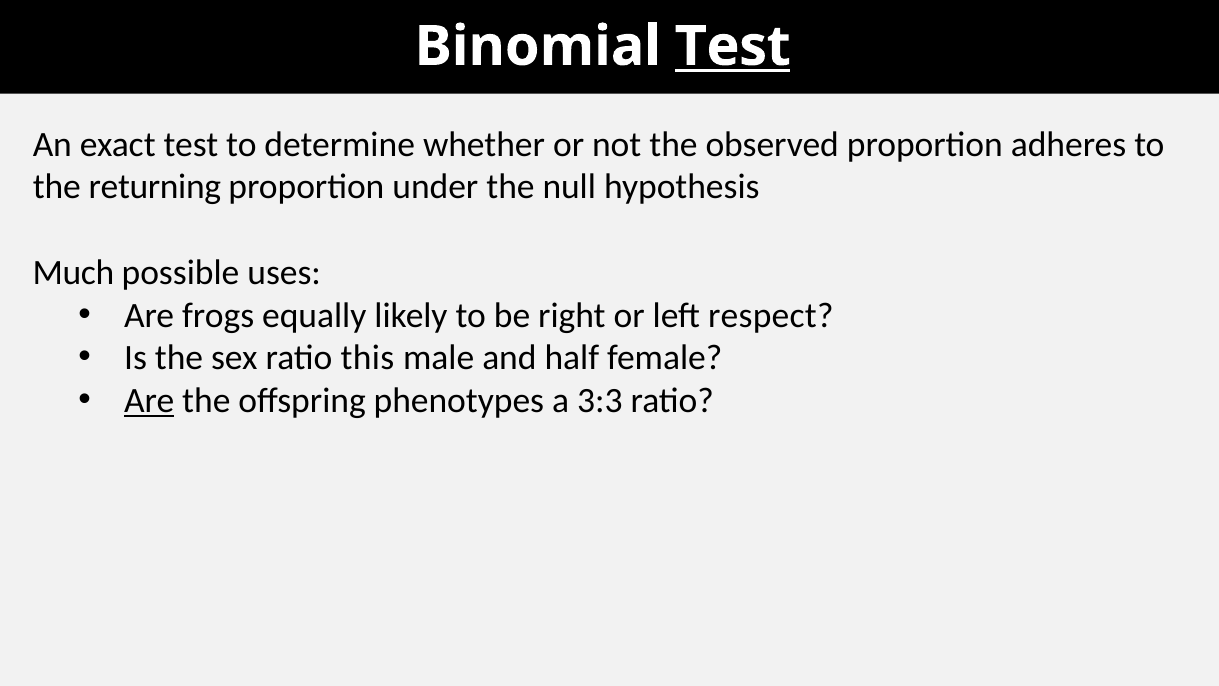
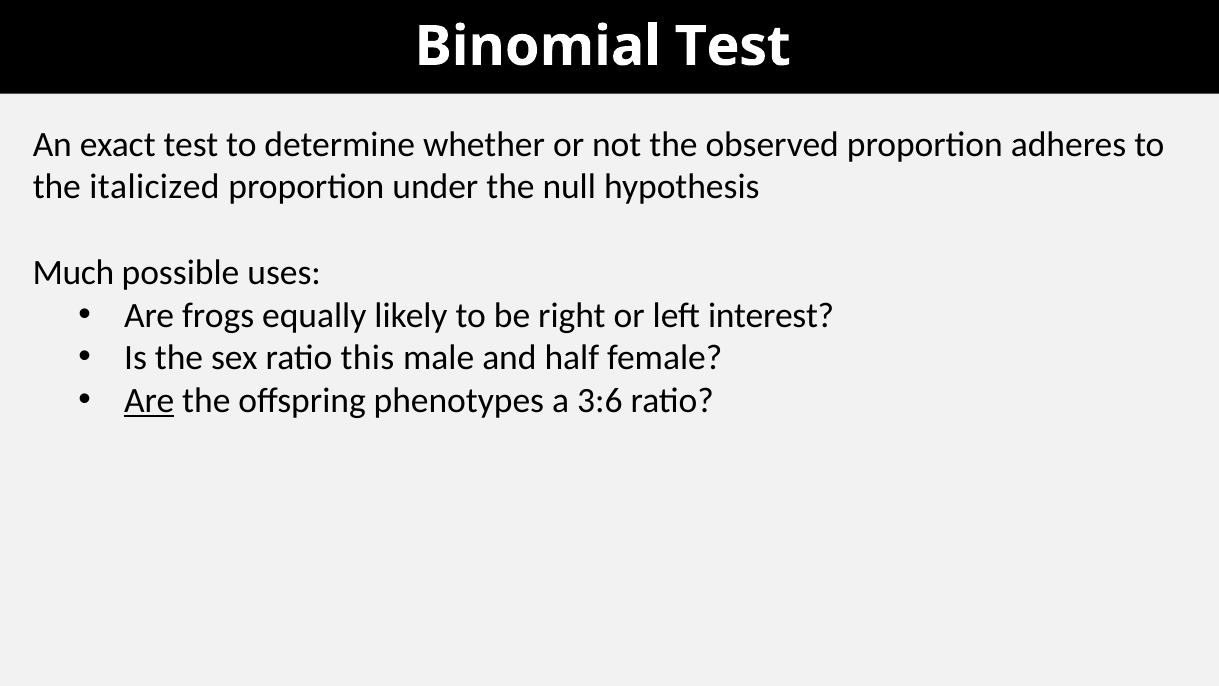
Test underline: present -> none (733, 46)
returning: returning -> italicized (155, 187)
respect: respect -> interest (771, 315)
3:3: 3:3 -> 3:6 (600, 401)
